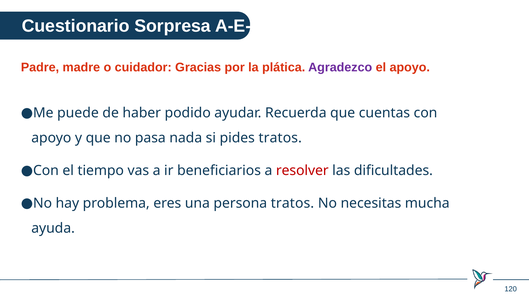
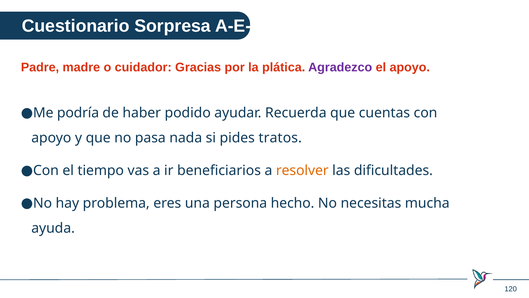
puede: puede -> podría (78, 113)
resolver colour: red -> orange (302, 170)
persona tratos: tratos -> hecho (293, 203)
